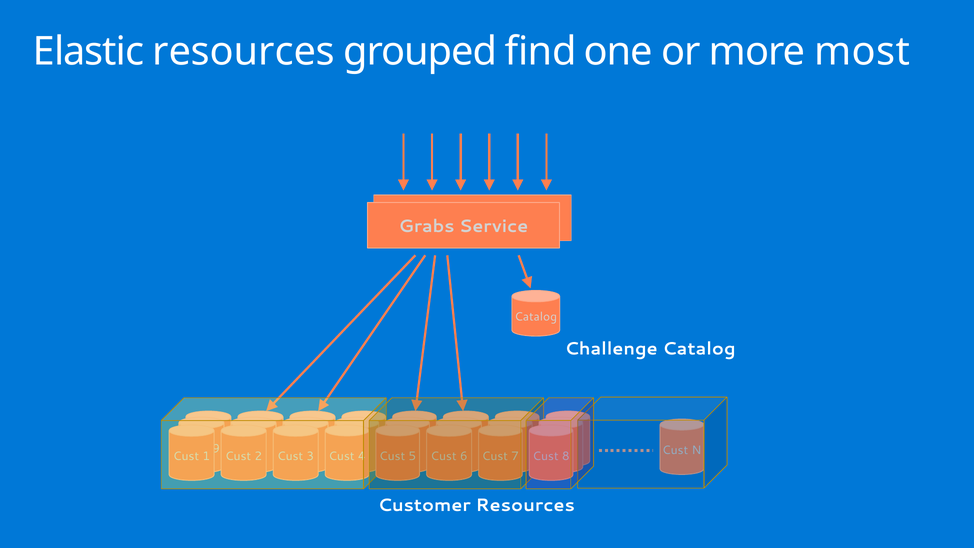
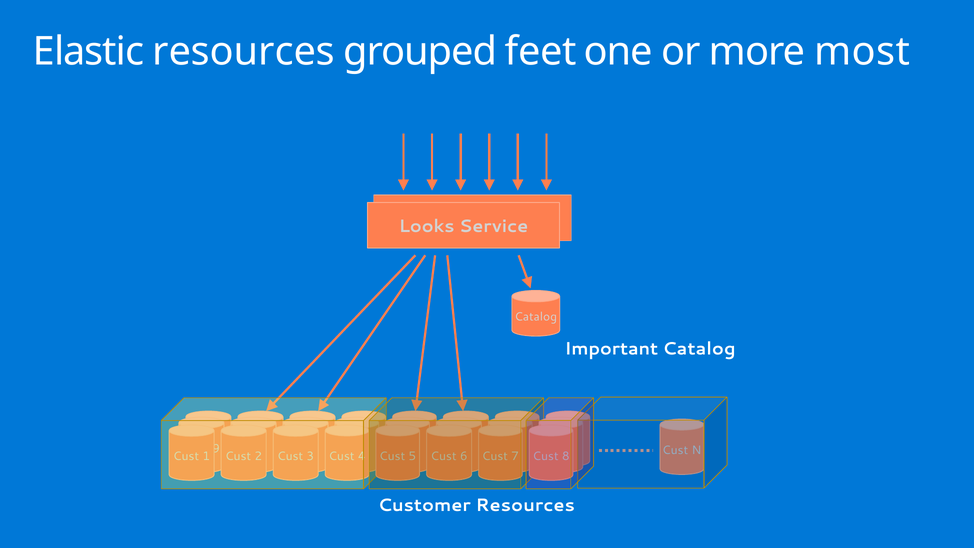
find: find -> feet (541, 52)
Grabs: Grabs -> Looks (427, 226)
Challenge: Challenge -> Important (611, 349)
